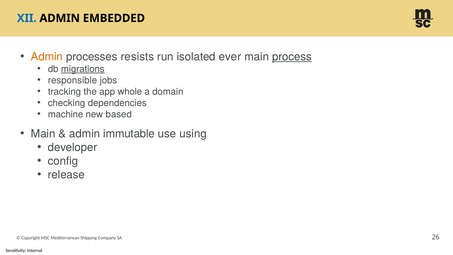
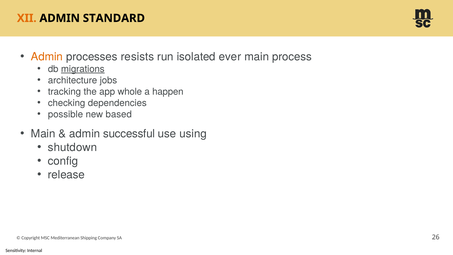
XII colour: blue -> orange (27, 18)
EMBEDDED: EMBEDDED -> STANDARD (114, 18)
process underline: present -> none (292, 57)
responsible: responsible -> architecture (73, 80)
domain: domain -> happen (168, 92)
machine: machine -> possible (65, 114)
immutable: immutable -> successful (129, 134)
developer: developer -> shutdown (72, 147)
